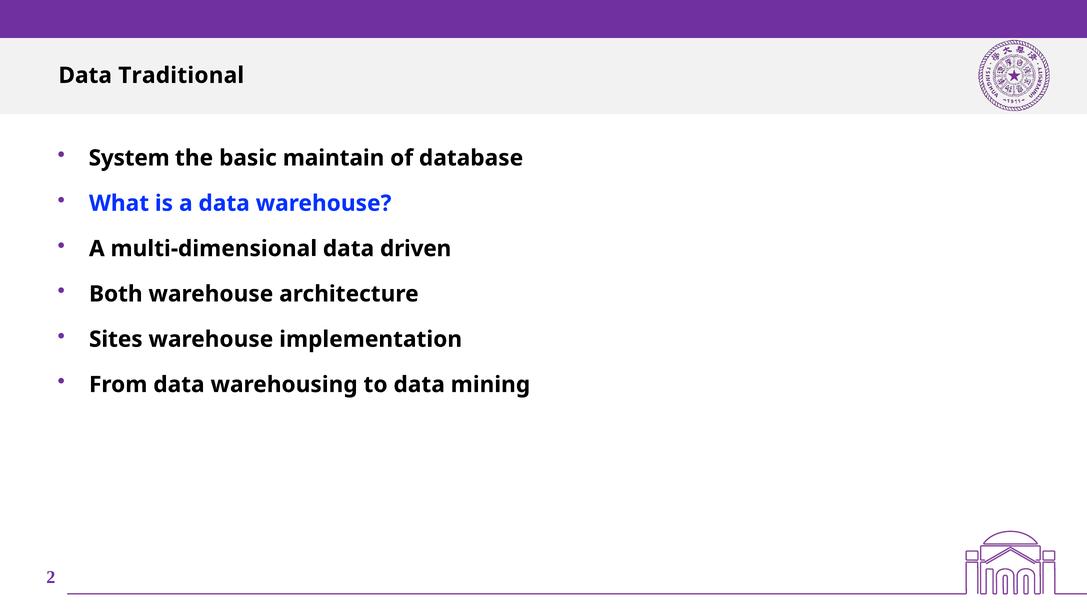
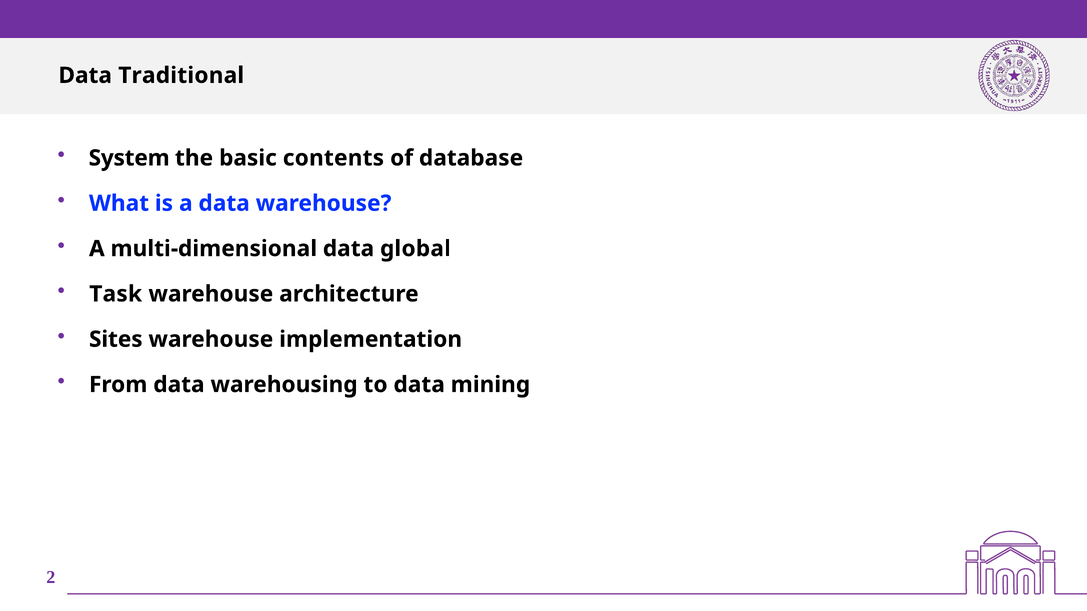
maintain: maintain -> contents (333, 158)
driven: driven -> global (415, 249)
Both: Both -> Task (116, 294)
